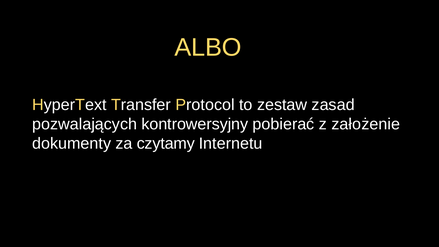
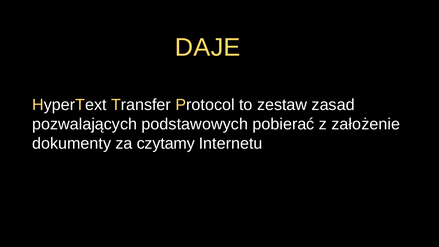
ALBO: ALBO -> DAJE (208, 48)
kontrowersyjny: kontrowersyjny -> podstawowych (195, 124)
